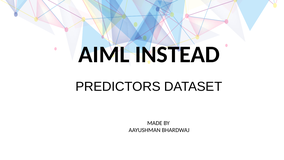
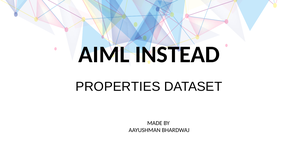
PREDICTORS: PREDICTORS -> PROPERTIES (118, 86)
